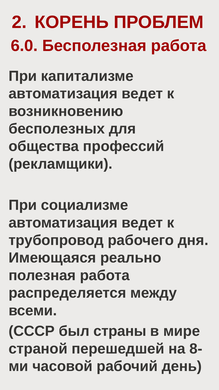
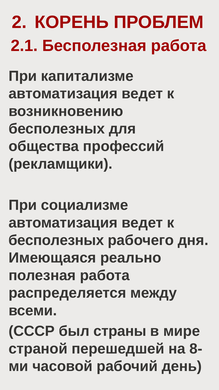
6.0: 6.0 -> 2.1 (24, 46)
трубопровод: трубопровод -> бесполезных (56, 240)
